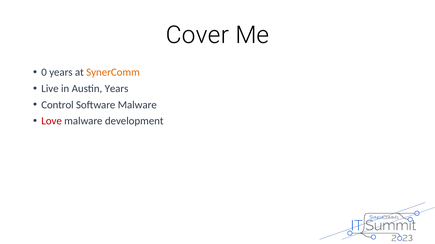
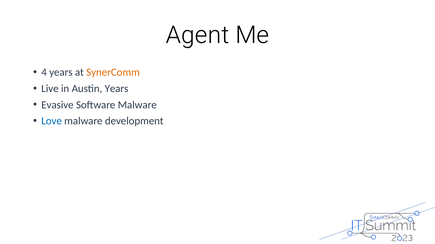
Cover: Cover -> Agent (197, 35)
0: 0 -> 4 (44, 73)
Control: Control -> Evasive (57, 105)
Love colour: red -> blue (52, 121)
